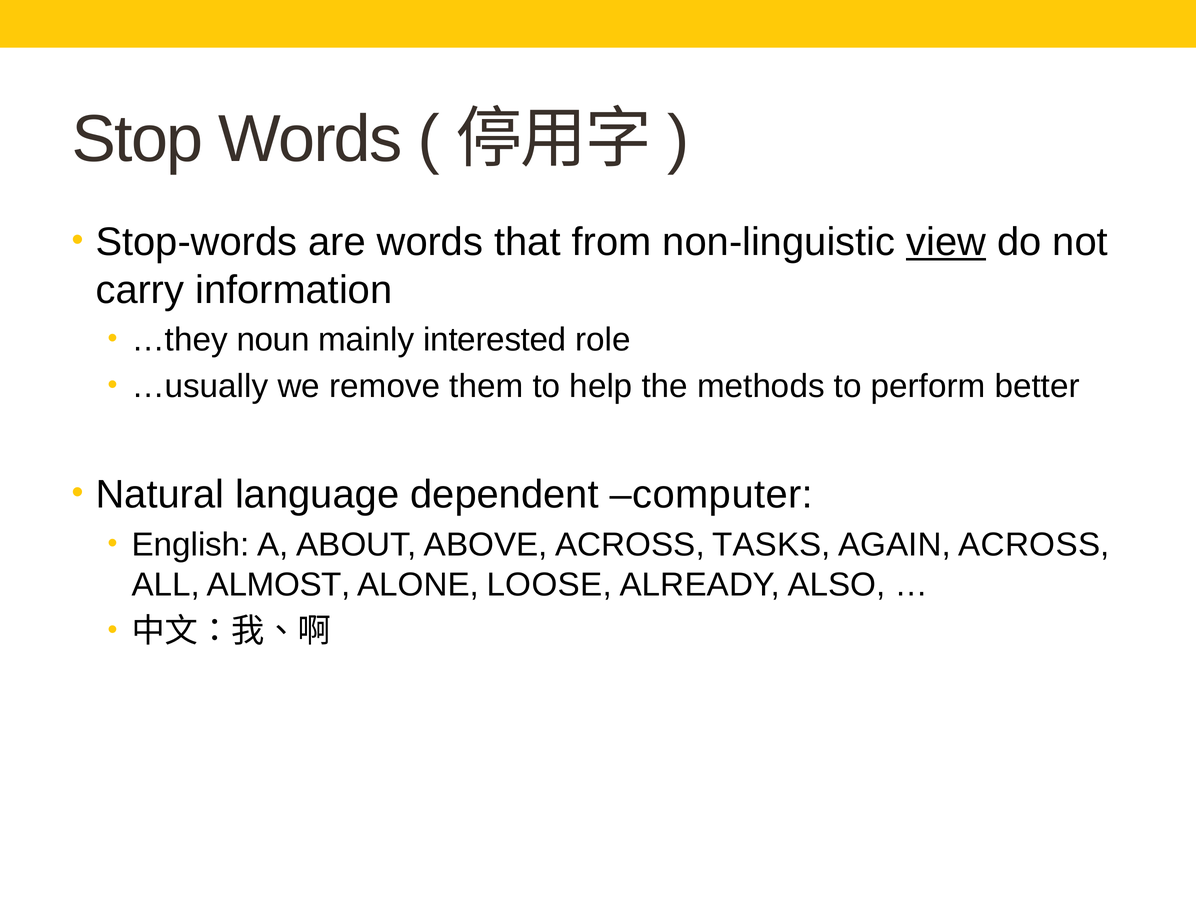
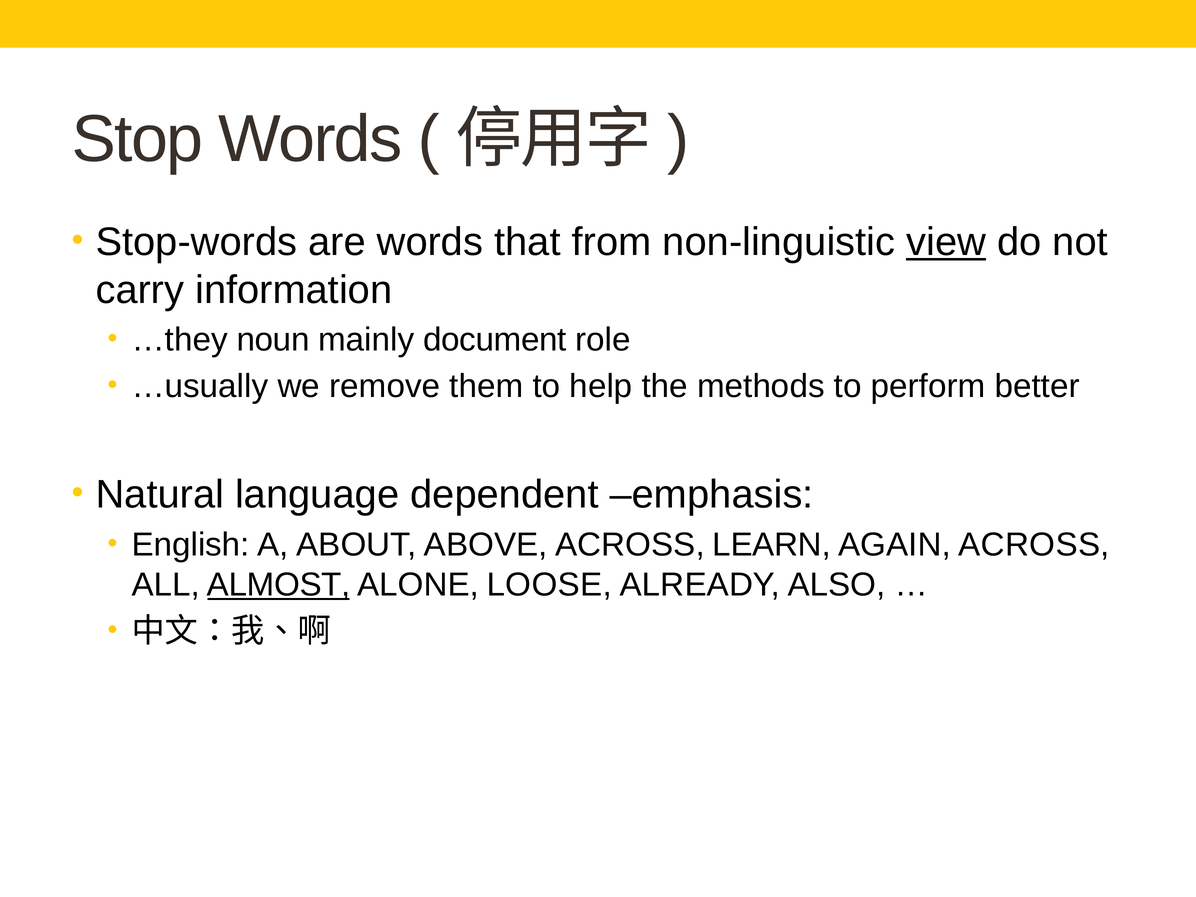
interested: interested -> document (495, 340)
computer: computer -> emphasis (712, 495)
TASKS: TASKS -> LEARN (772, 545)
ALMOST underline: none -> present (279, 585)
